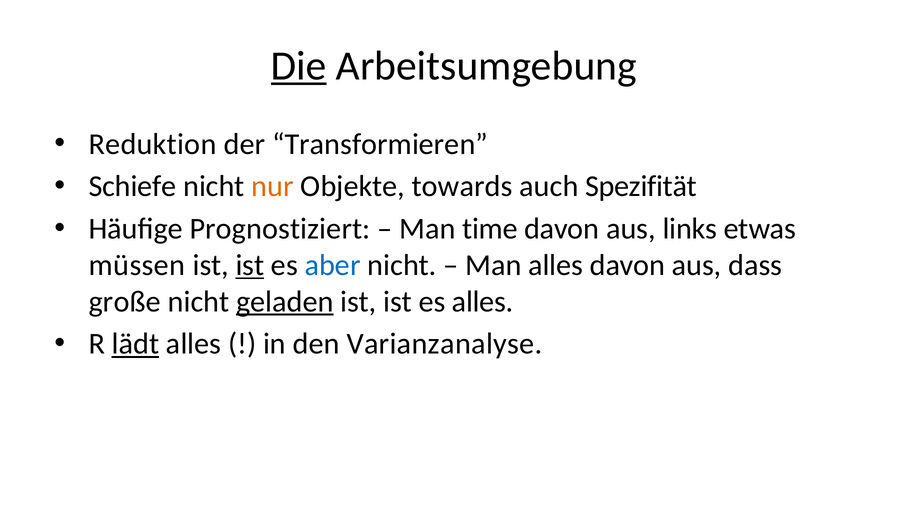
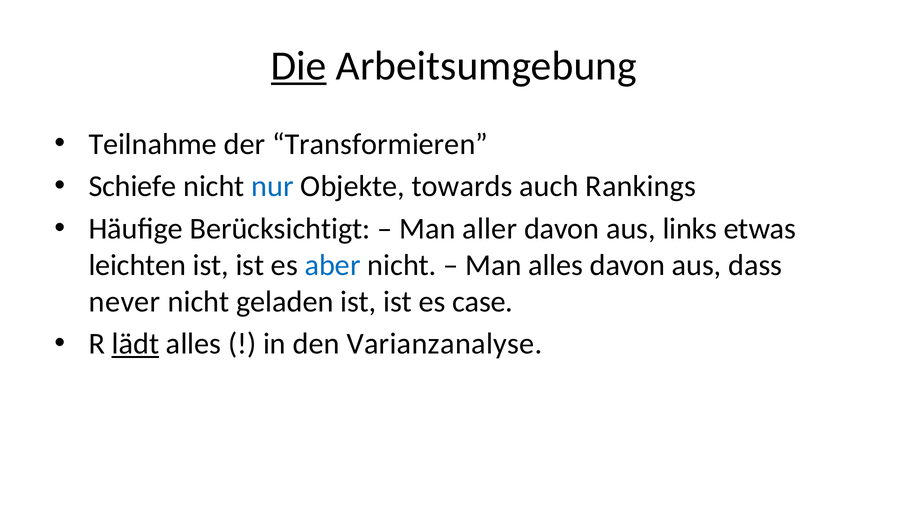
Reduktion: Reduktion -> Teilnahme (153, 144)
nur colour: orange -> blue (272, 186)
Spezifität: Spezifität -> Rankings (641, 186)
Prognostiziert: Prognostiziert -> Berücksichtigt (280, 229)
time: time -> aller (490, 229)
müssen: müssen -> leichten (137, 265)
ist underline: present -> none (250, 265)
große: große -> never (125, 301)
geladen underline: present -> none (285, 301)
es alles: alles -> case (483, 301)
